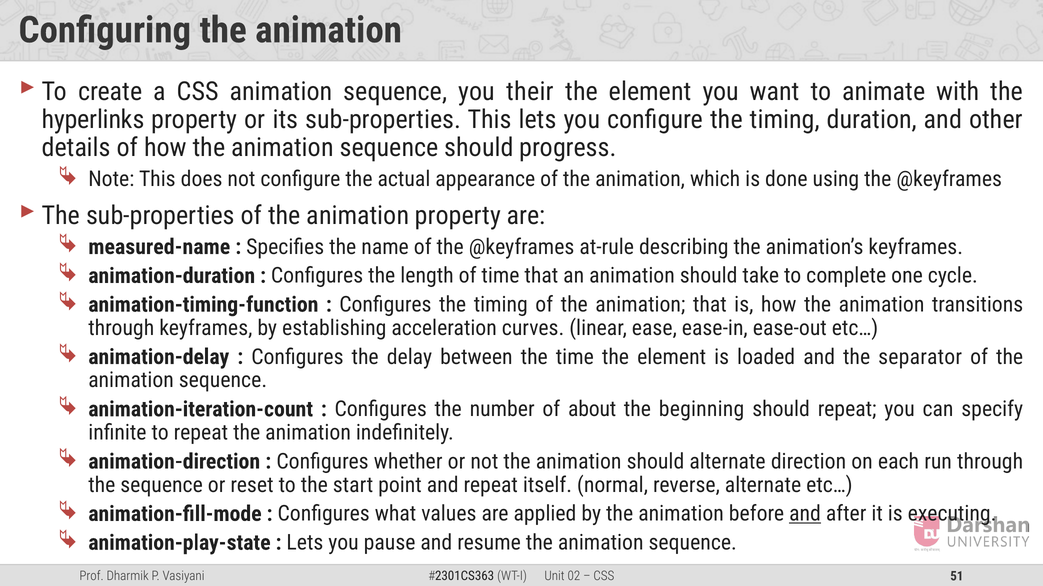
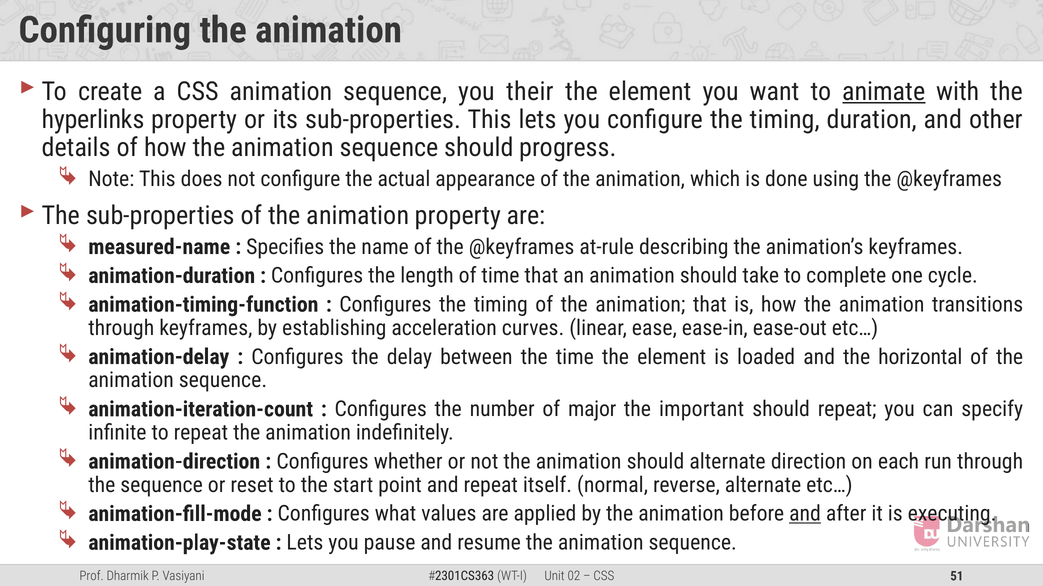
animate underline: none -> present (884, 92)
separator: separator -> horizontal (920, 357)
about: about -> major (592, 410)
beginning: beginning -> important (702, 410)
